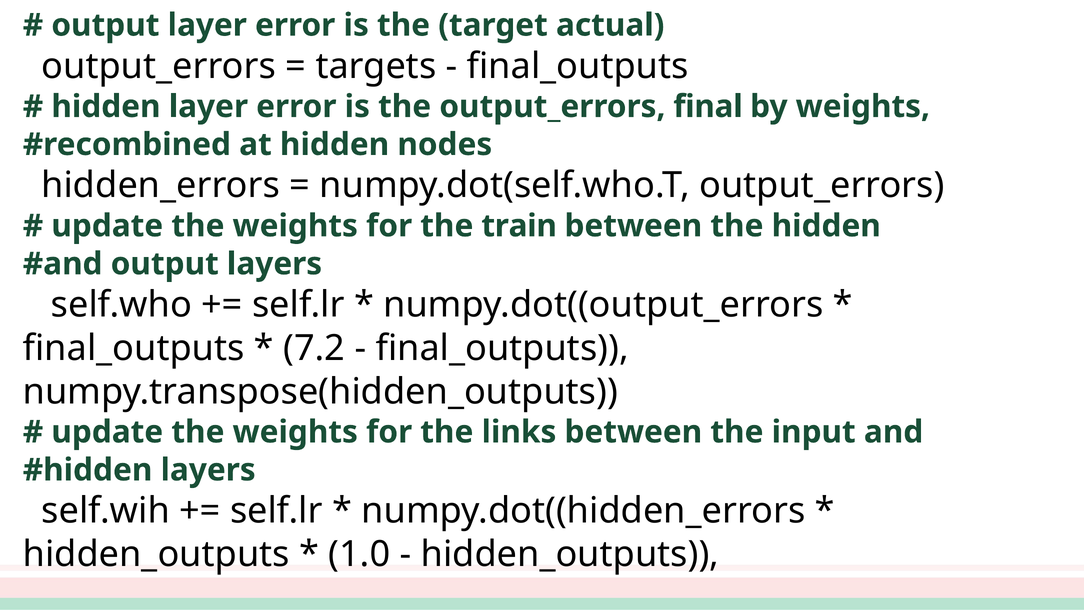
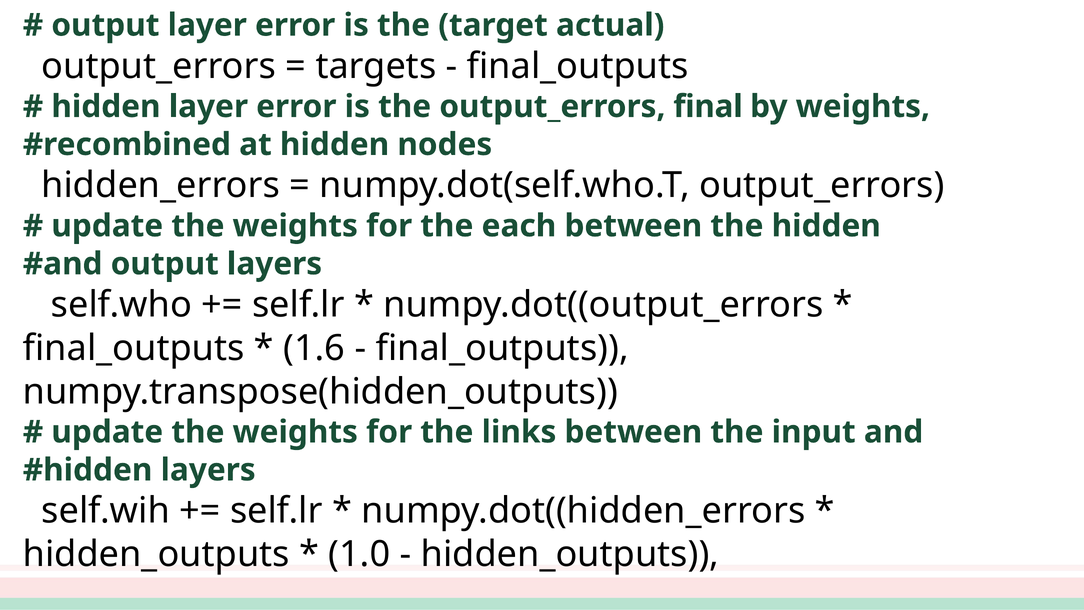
train: train -> each (519, 226)
7.2: 7.2 -> 1.6 (314, 348)
